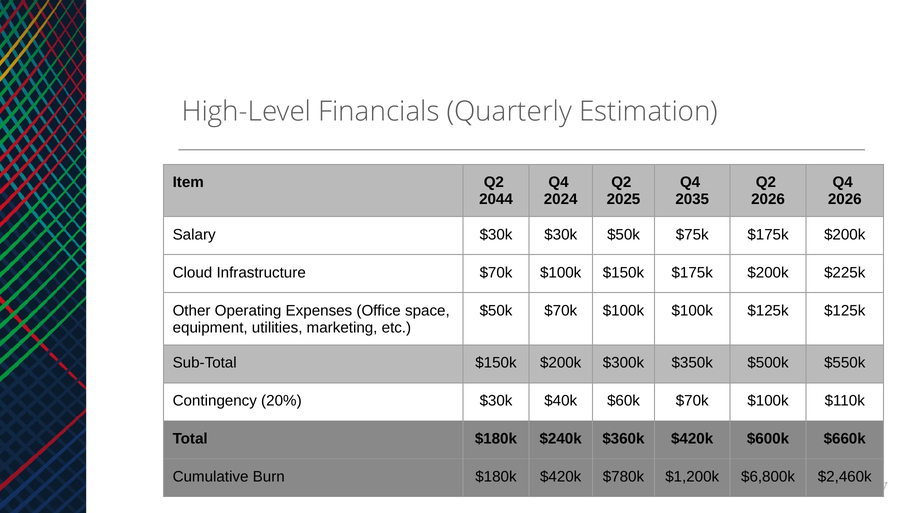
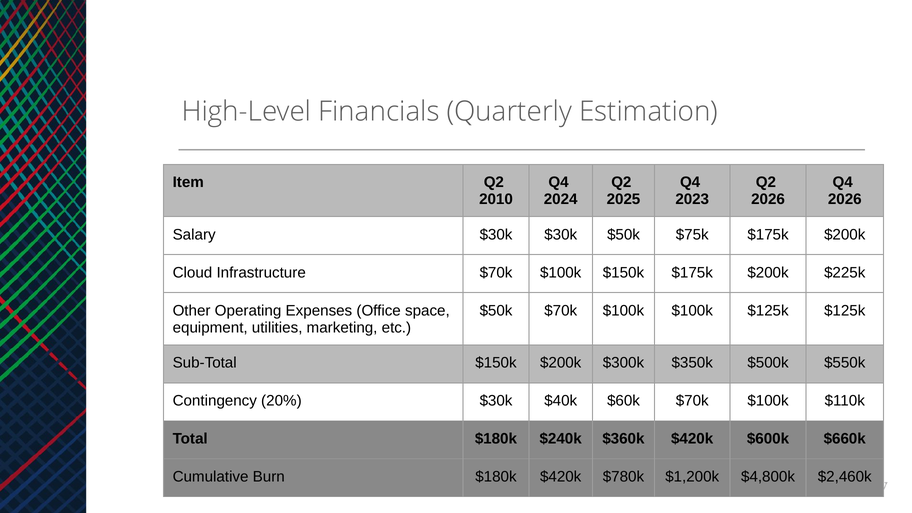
2044: 2044 -> 2010 (496, 199)
2035: 2035 -> 2023 (692, 199)
$6,800k: $6,800k -> $4,800k (768, 477)
